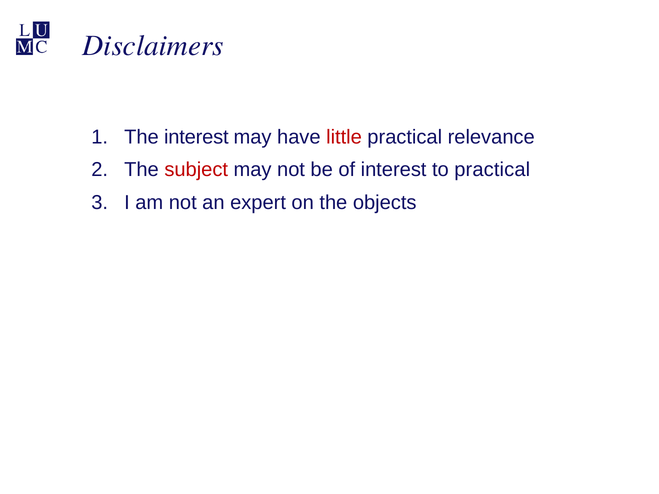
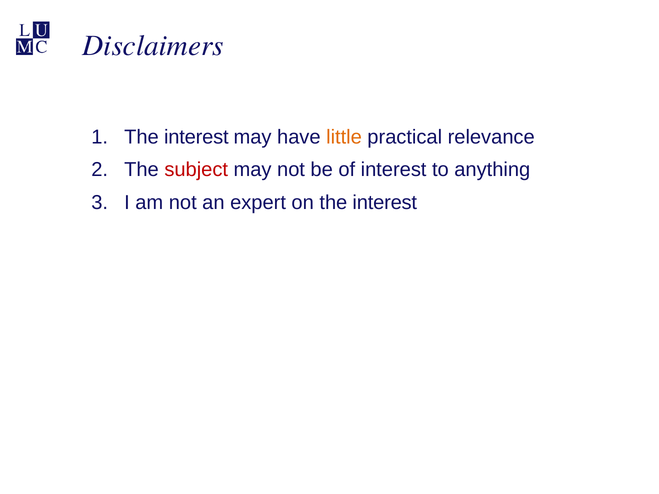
little colour: red -> orange (344, 137)
to practical: practical -> anything (492, 170)
on the objects: objects -> interest (385, 203)
